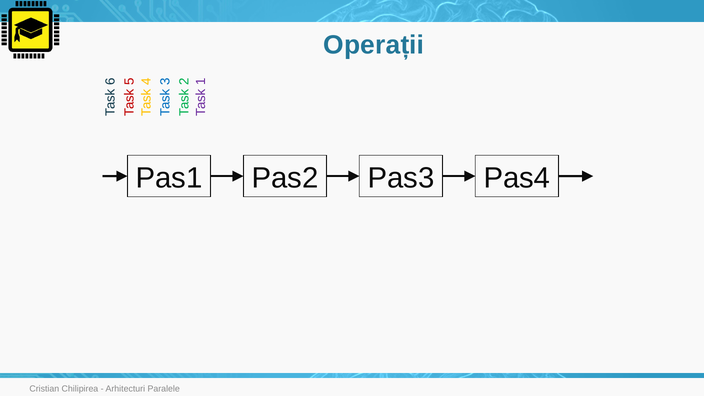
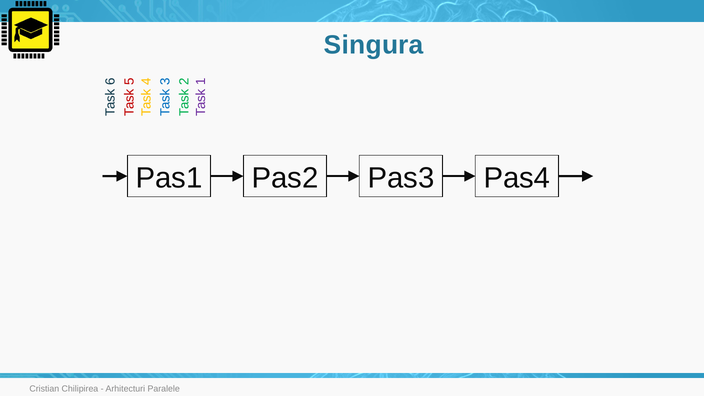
Operații: Operații -> Singura (374, 45)
